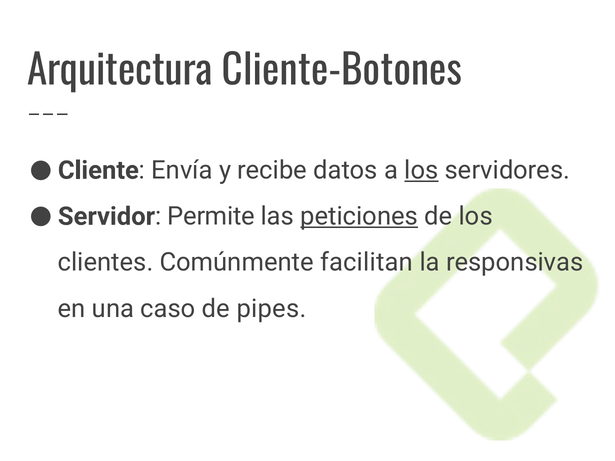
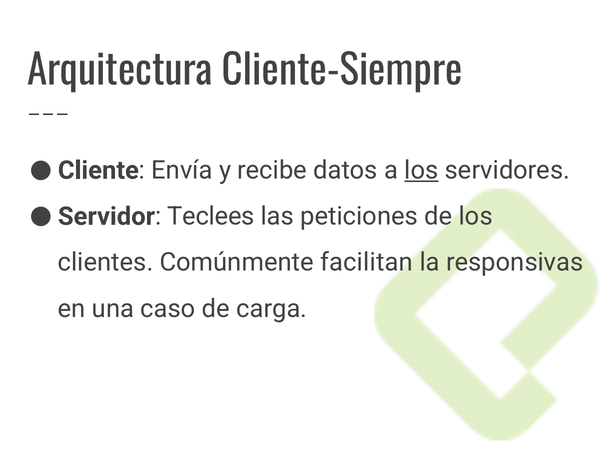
Cliente-Botones: Cliente-Botones -> Cliente-Siempre (342, 71)
Permite: Permite -> Teclees (211, 217)
peticiones underline: present -> none (359, 217)
pipes: pipes -> carga (272, 309)
